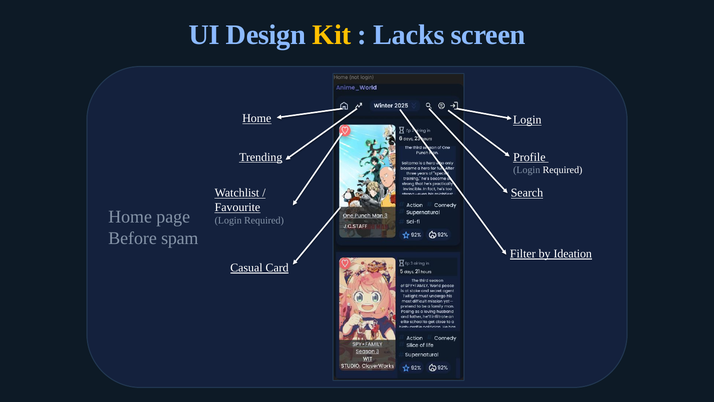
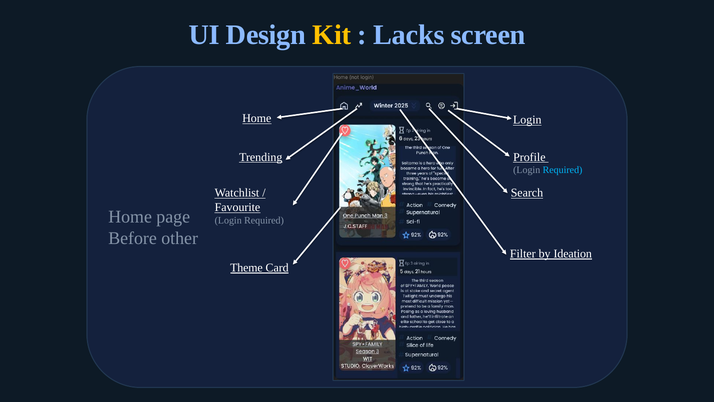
Required colour: white -> light blue (563, 170)
spam: spam -> other (180, 238)
Casual: Casual -> Theme (246, 268)
